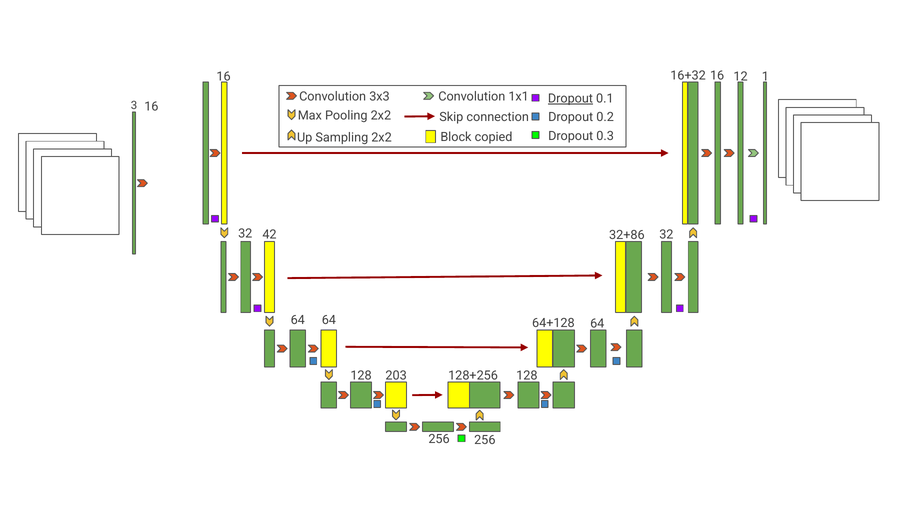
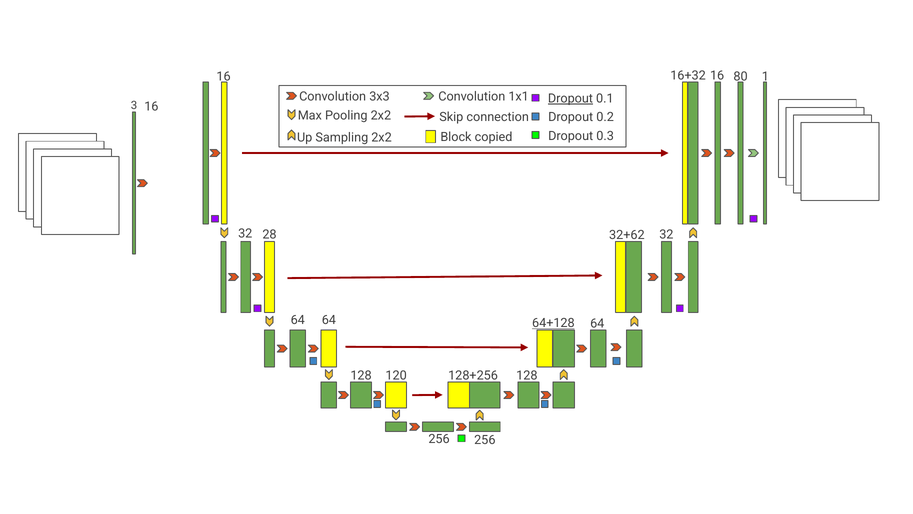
12: 12 -> 80 (741, 76)
42: 42 -> 28 (269, 235)
32+86: 32+86 -> 32+62 (627, 235)
64+128 underline: none -> present (553, 323)
203: 203 -> 120 (396, 375)
